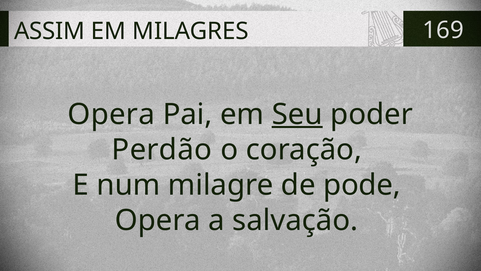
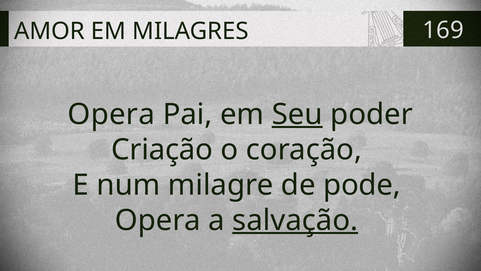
ASSIM: ASSIM -> AMOR (50, 31)
Perdão: Perdão -> Criação (162, 149)
salvação underline: none -> present (295, 220)
